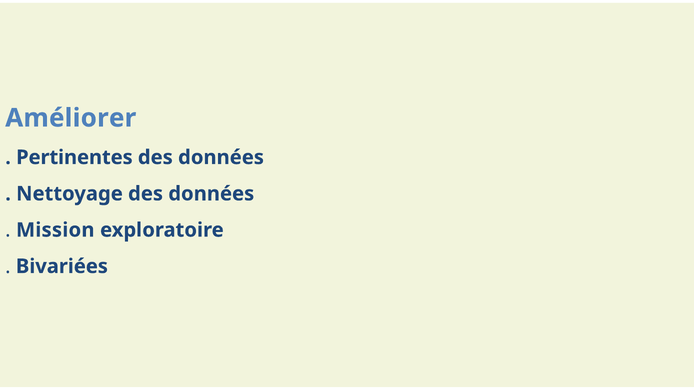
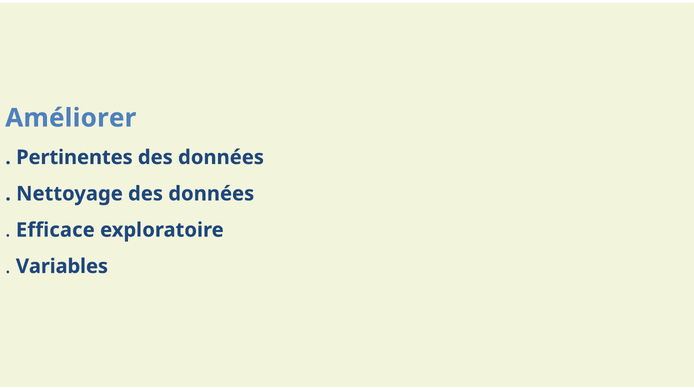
Mission: Mission -> Efficace (55, 230)
Bivariées: Bivariées -> Variables (62, 267)
